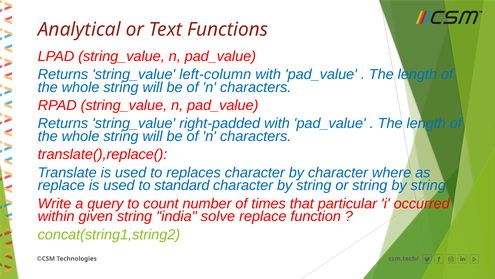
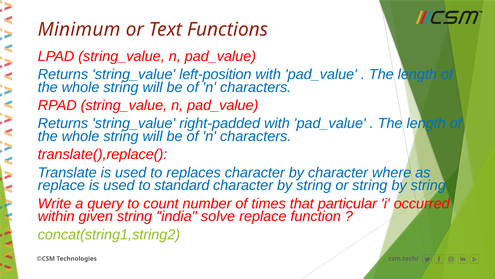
Analytical: Analytical -> Minimum (79, 29)
left-column: left-column -> left-position (215, 74)
